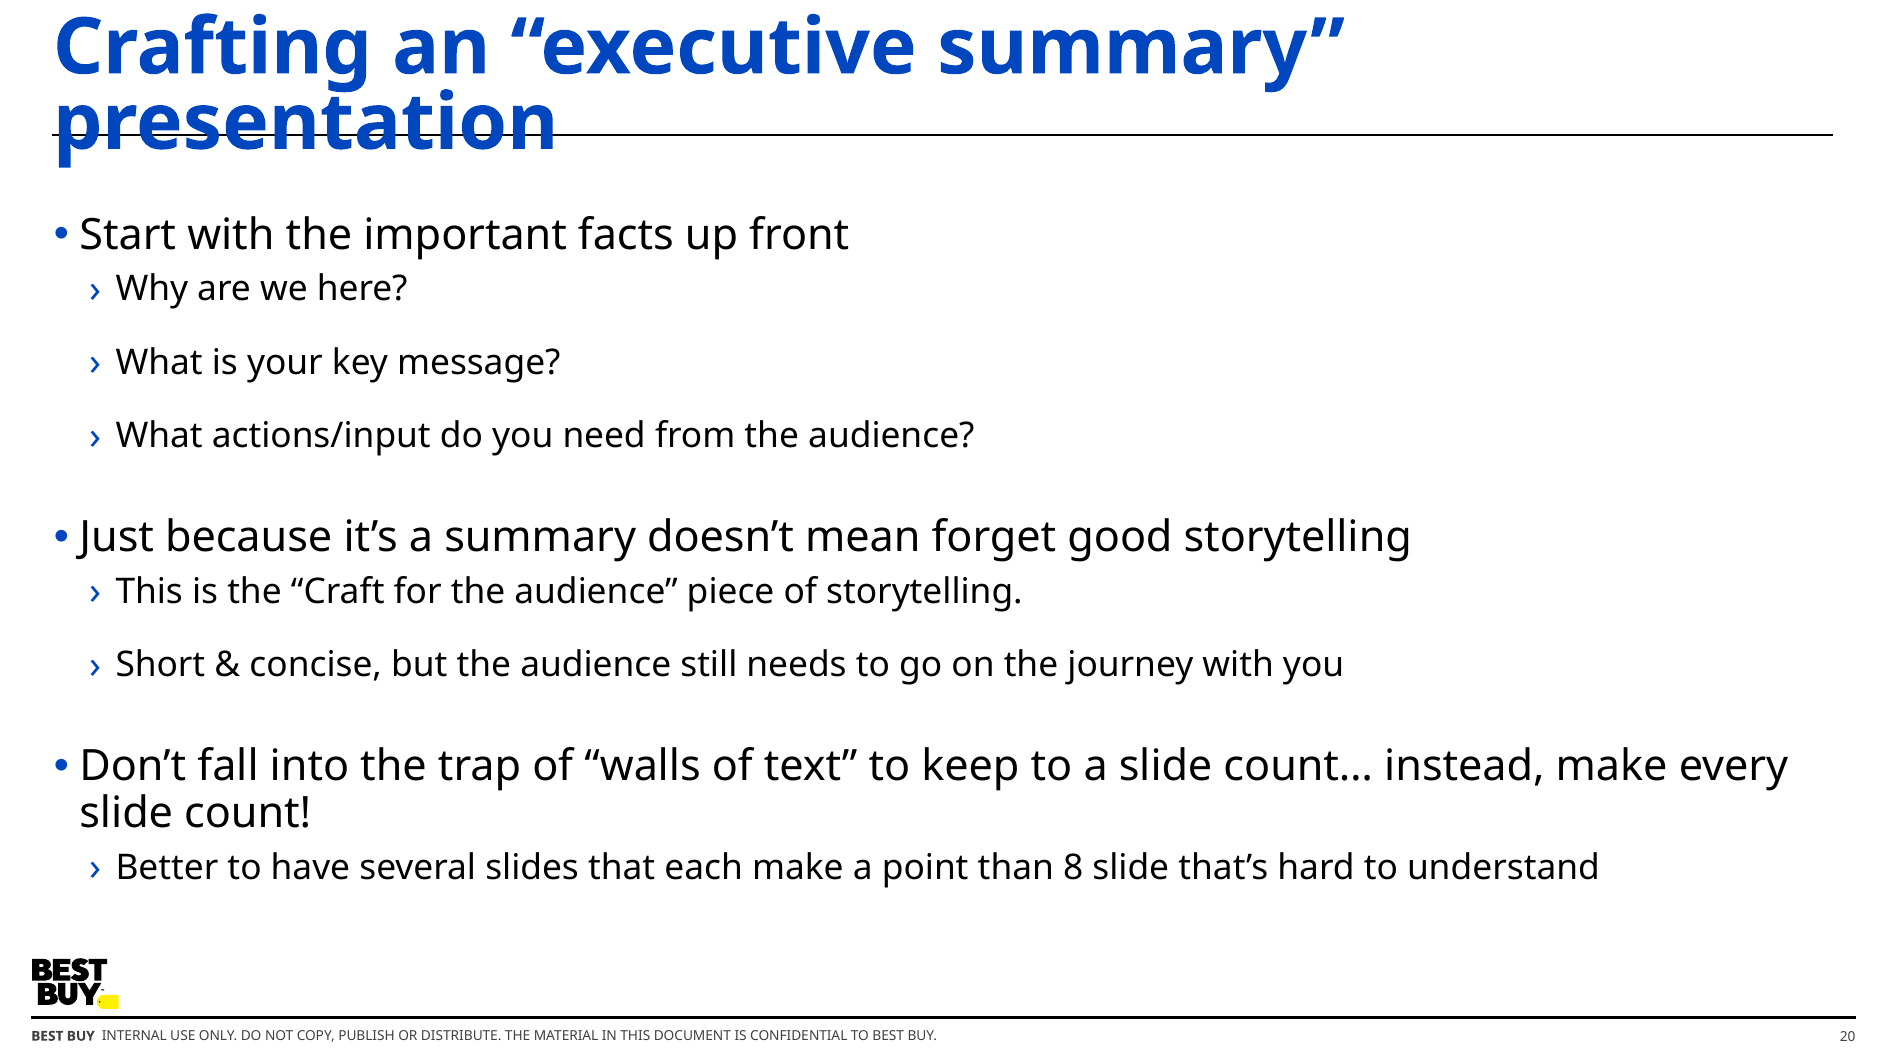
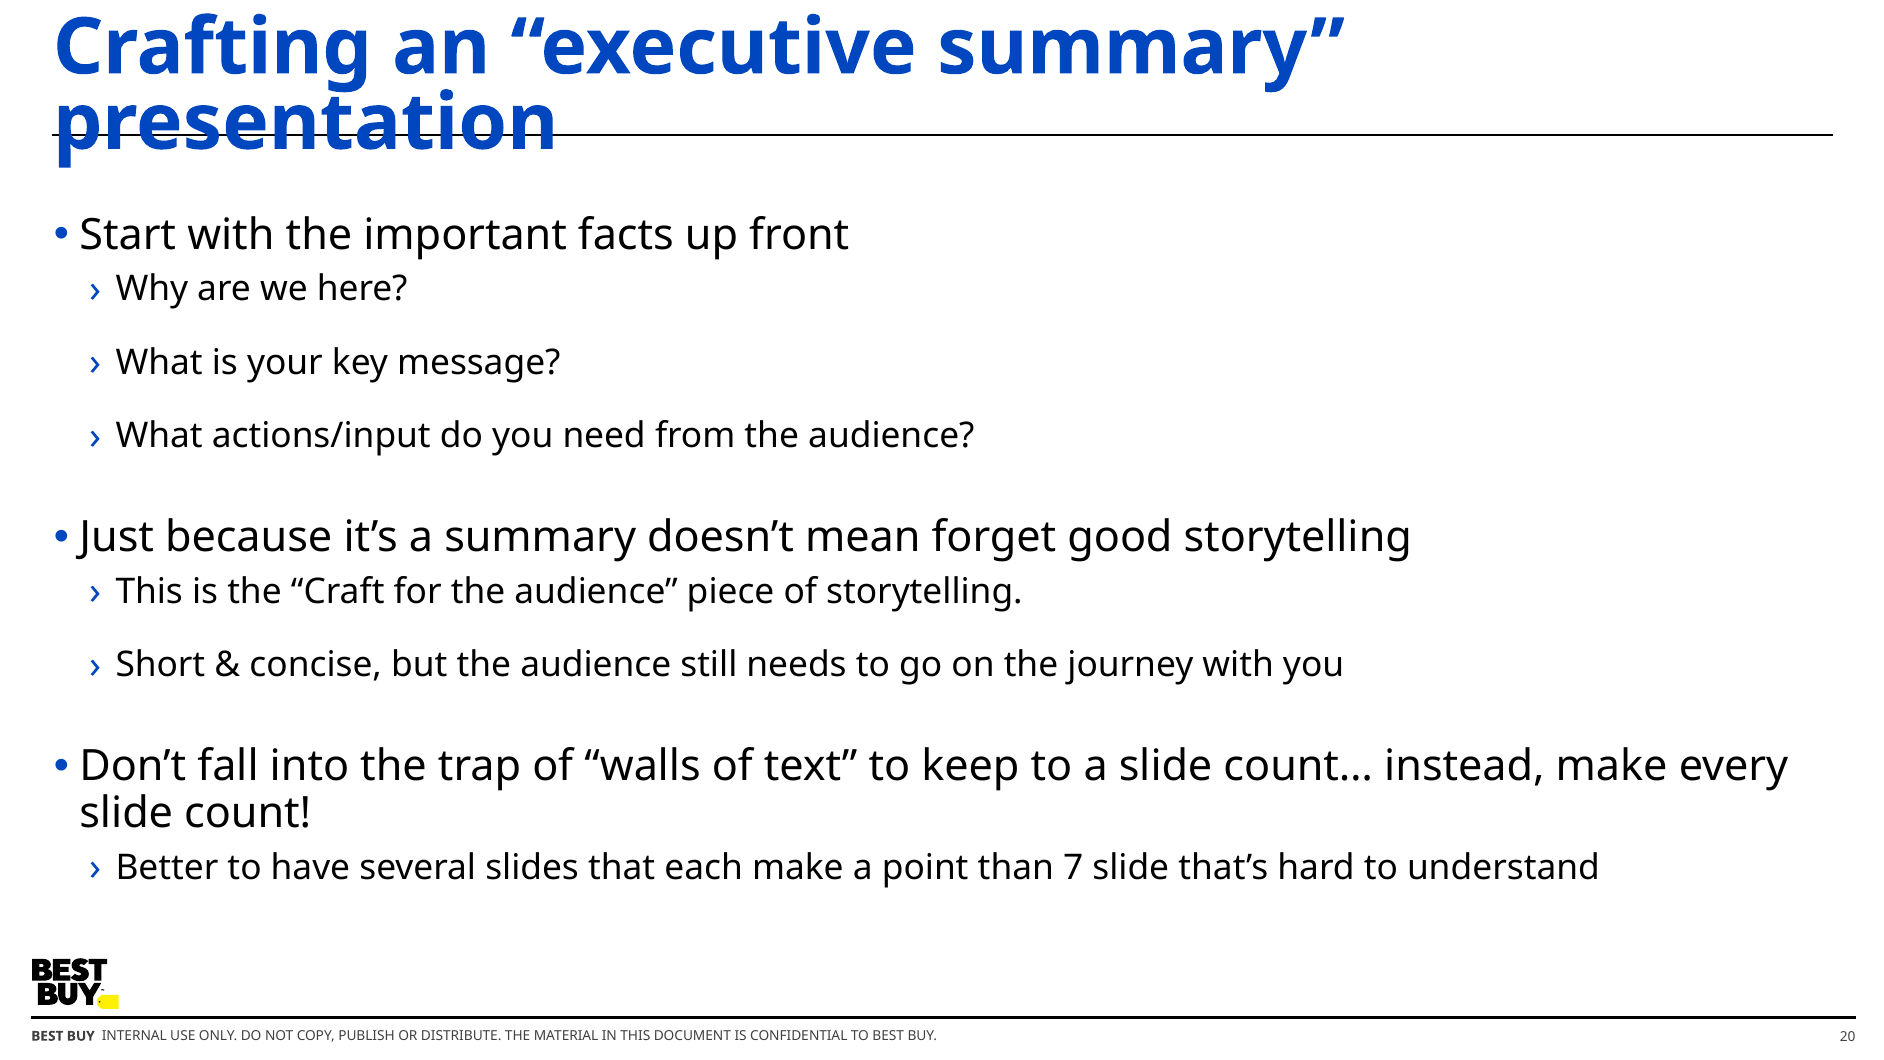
8: 8 -> 7 (1073, 867)
